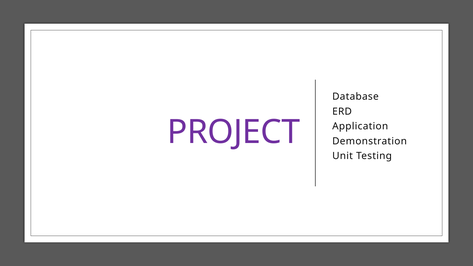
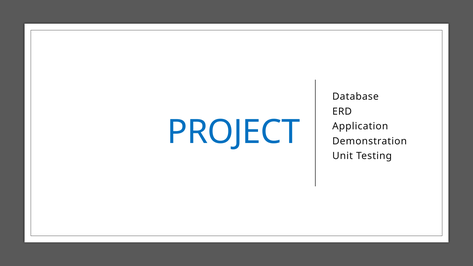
PROJECT colour: purple -> blue (234, 132)
